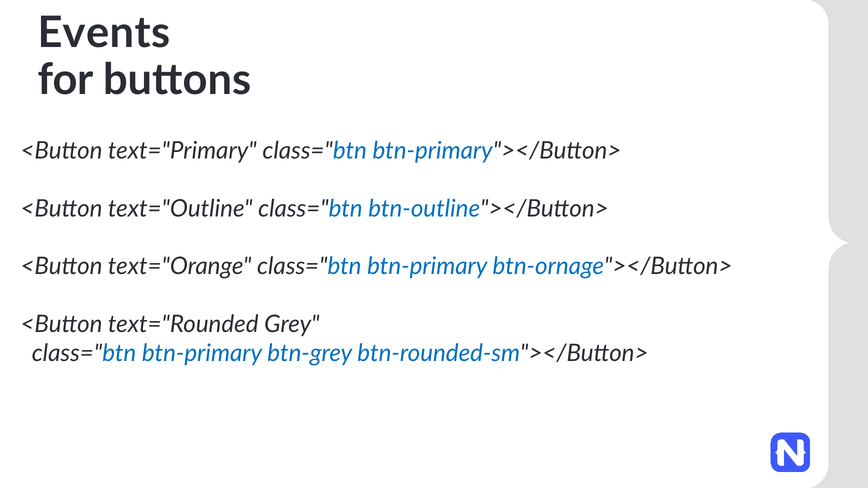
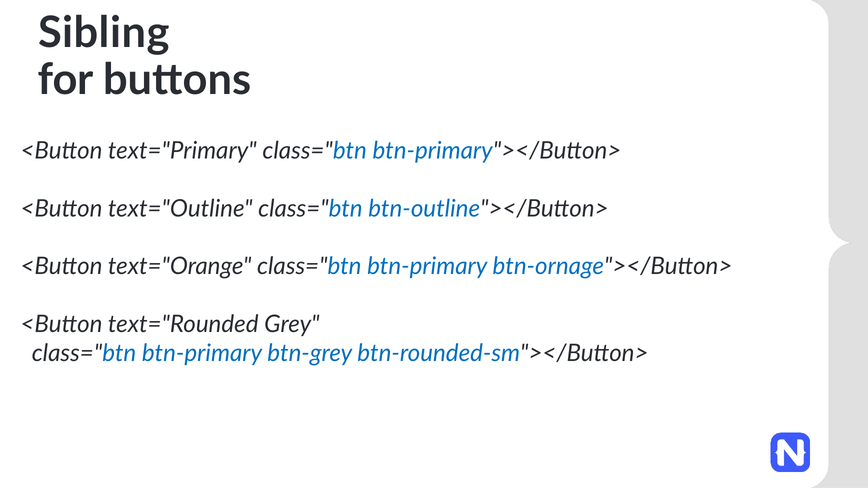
Events: Events -> Sibling (104, 33)
